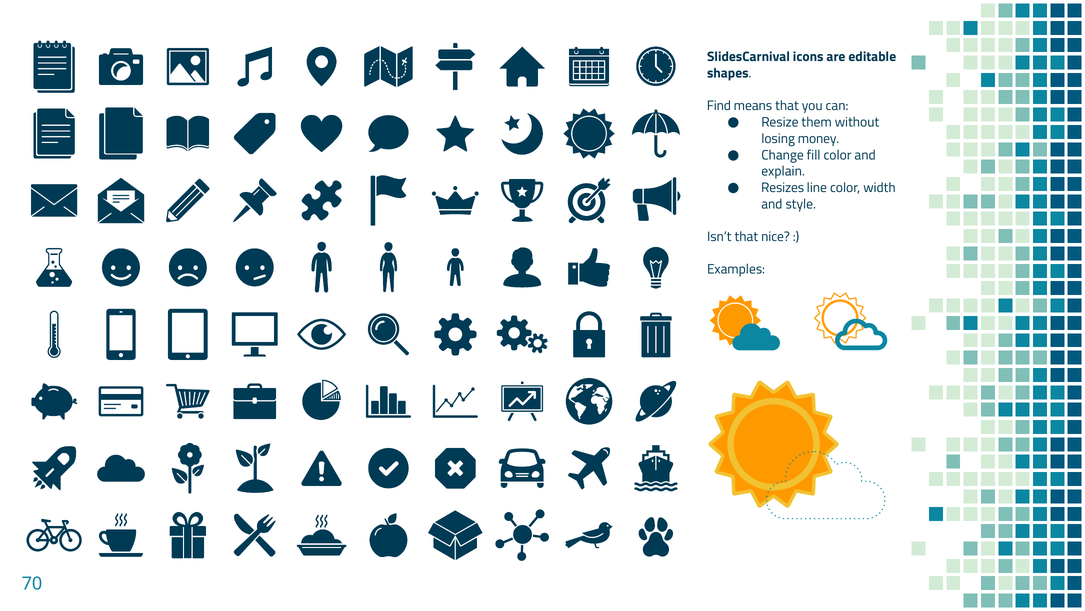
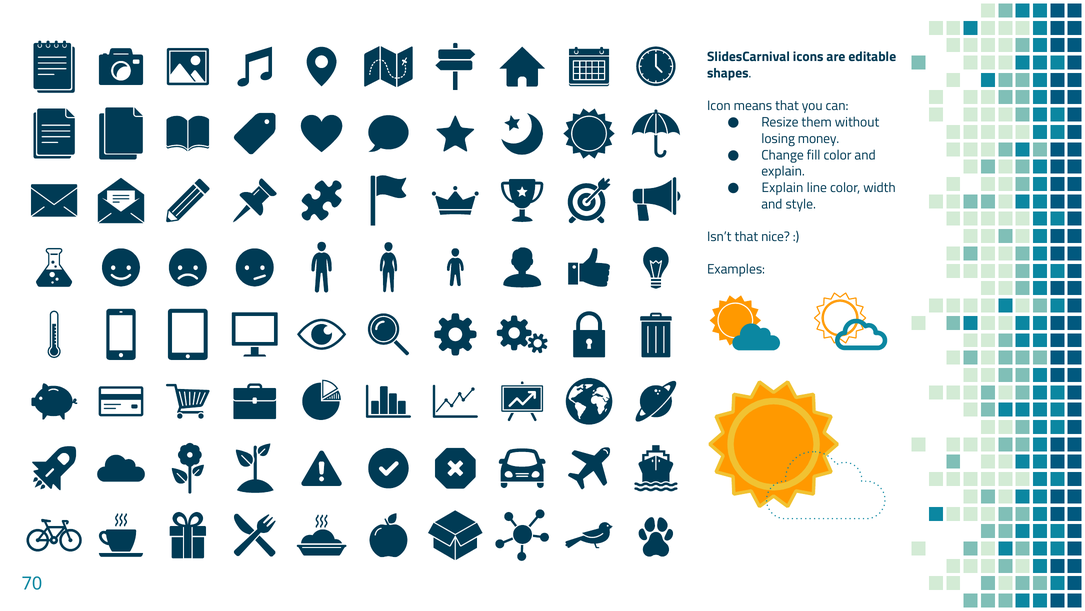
Find: Find -> Icon (719, 106)
Resizes: Resizes -> Explain (782, 187)
